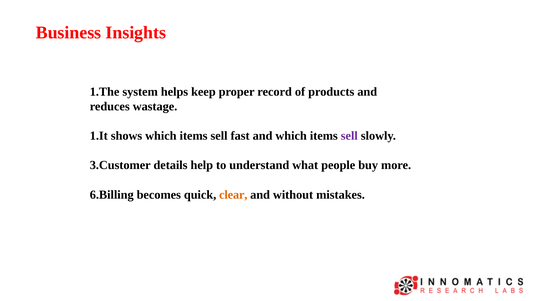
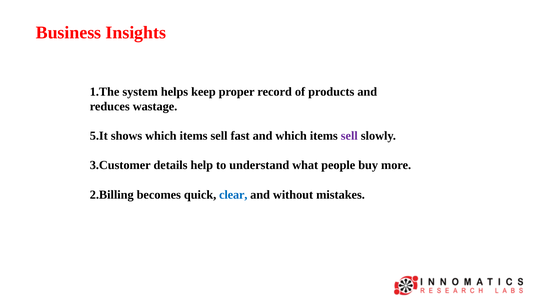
1.It: 1.It -> 5.It (99, 136)
6.Billing: 6.Billing -> 2.Billing (112, 195)
clear colour: orange -> blue (233, 195)
